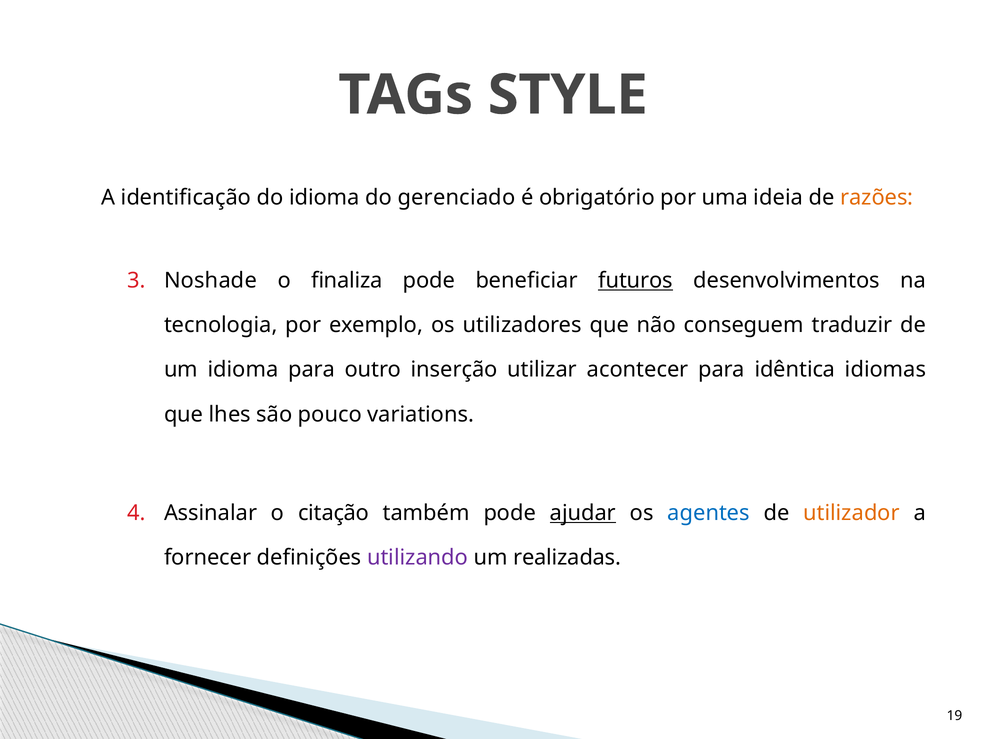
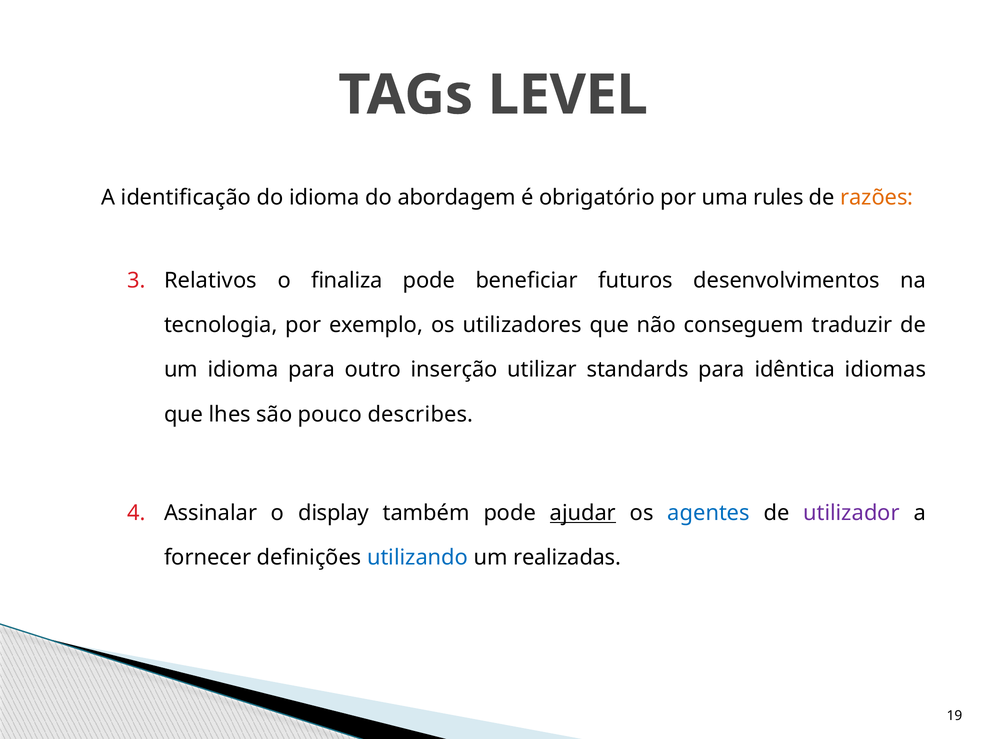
STYLE: STYLE -> LEVEL (568, 95)
gerenciado: gerenciado -> abordagem (457, 198)
ideia: ideia -> rules (778, 198)
Noshade: Noshade -> Relativos (210, 281)
futuros underline: present -> none (636, 281)
acontecer: acontecer -> standards (638, 370)
variations: variations -> describes (421, 415)
citação: citação -> display (334, 513)
utilizador colour: orange -> purple (851, 513)
utilizando colour: purple -> blue (417, 558)
